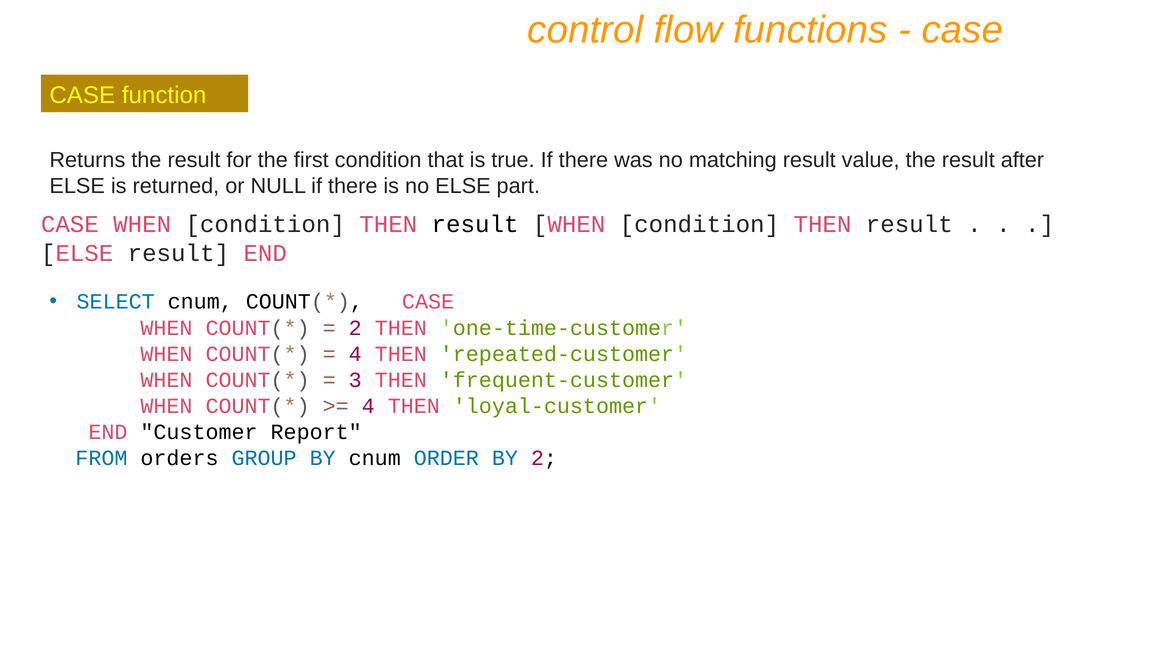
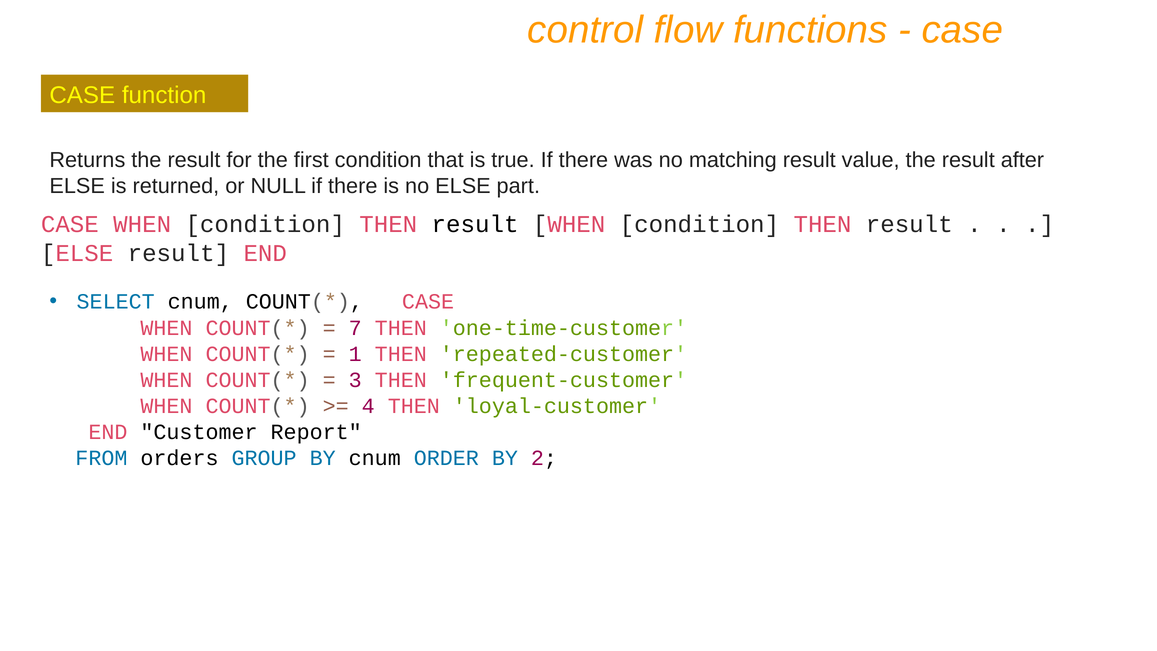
2: 2 -> 7 (355, 328)
4: 4 -> 1 (355, 354)
